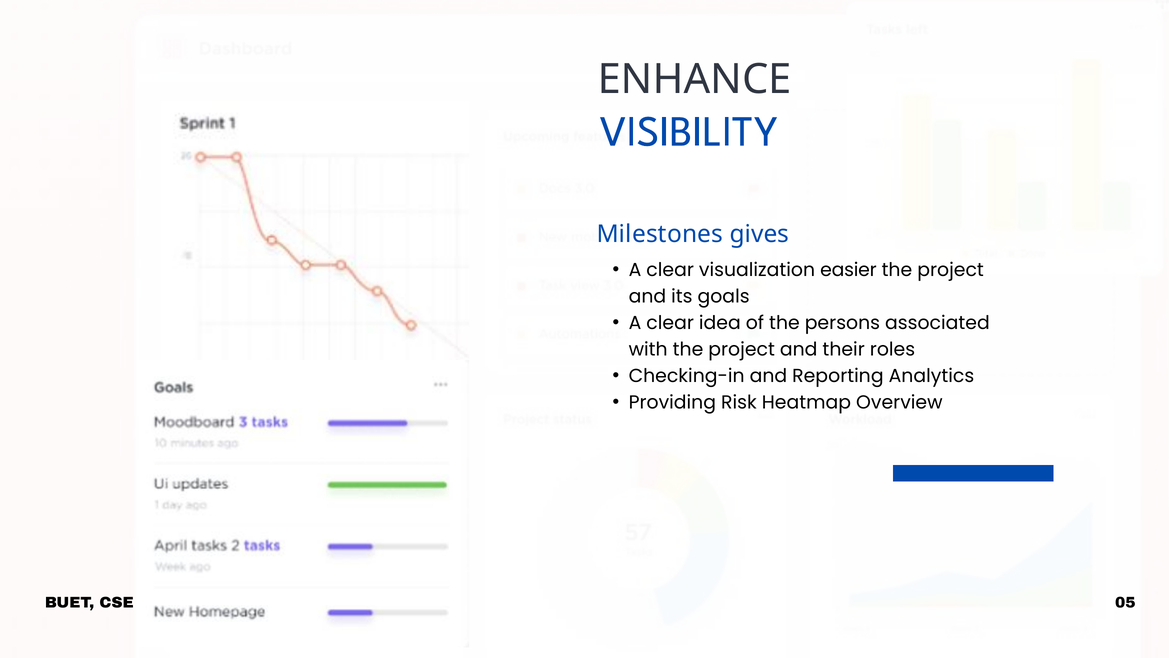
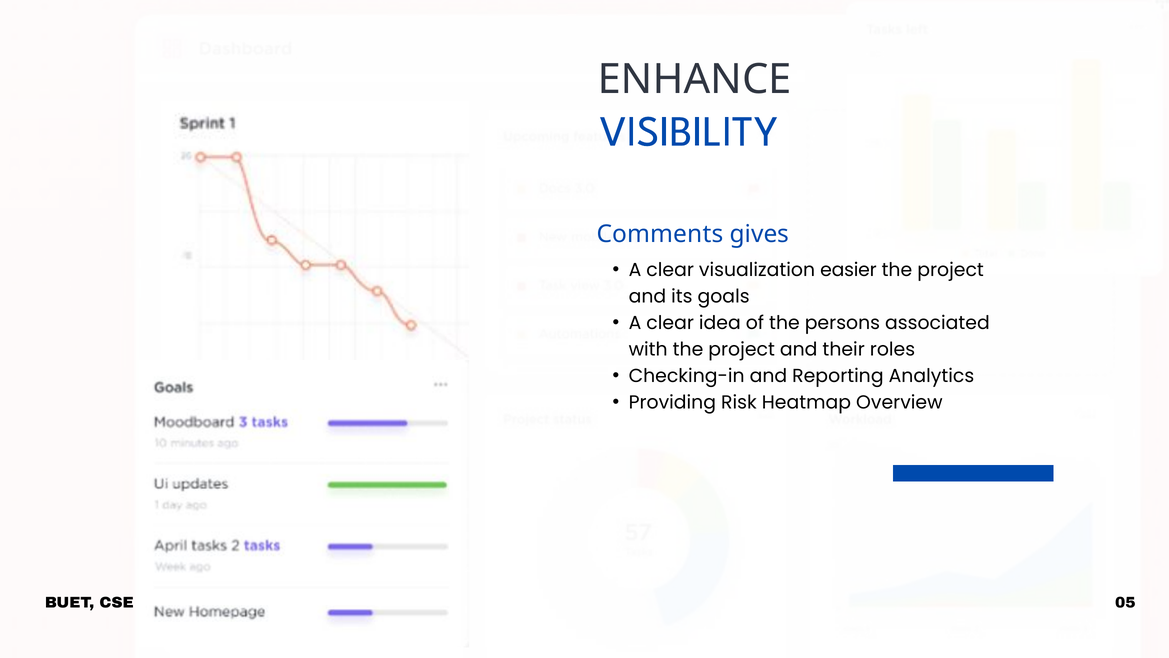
Milestones: Milestones -> Comments (660, 234)
